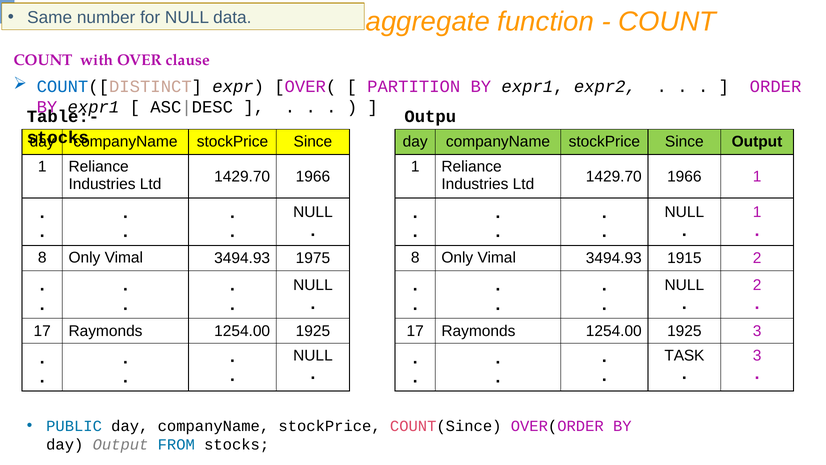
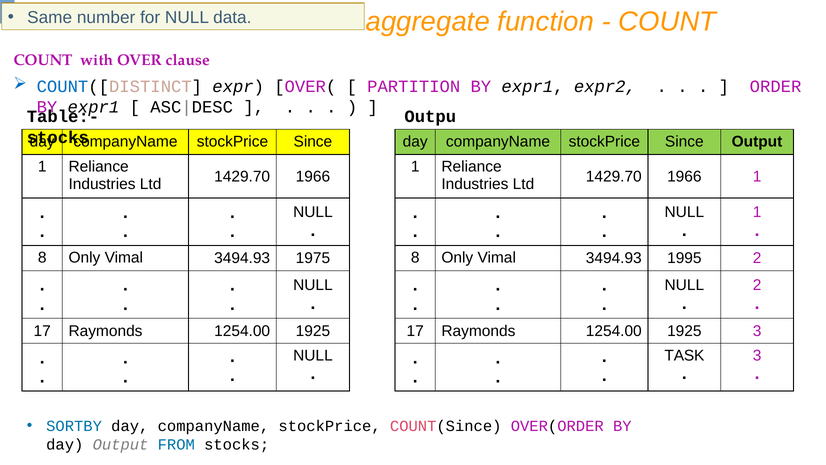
1915: 1915 -> 1995 (684, 258)
PUBLIC: PUBLIC -> SORTBY (74, 426)
